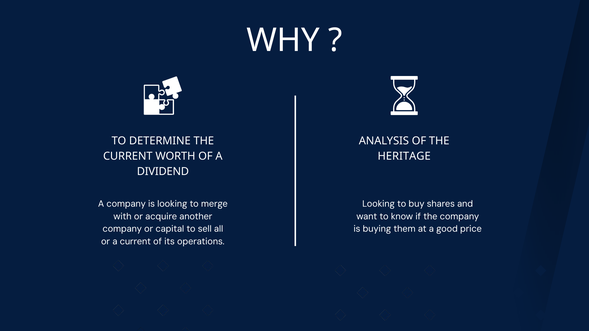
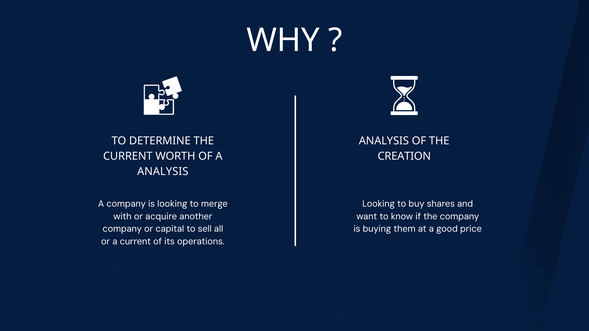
HERITAGE: HERITAGE -> CREATION (404, 156)
DIVIDEND: DIVIDEND -> ANALYSIS (163, 172)
